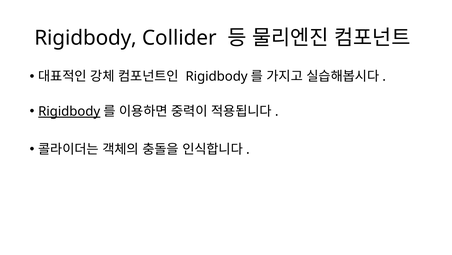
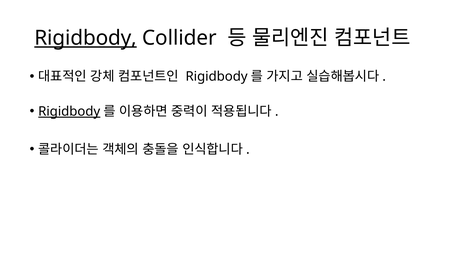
Rigidbody underline: none -> present (86, 38)
